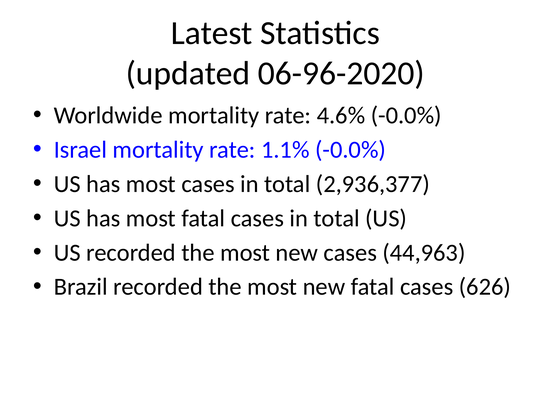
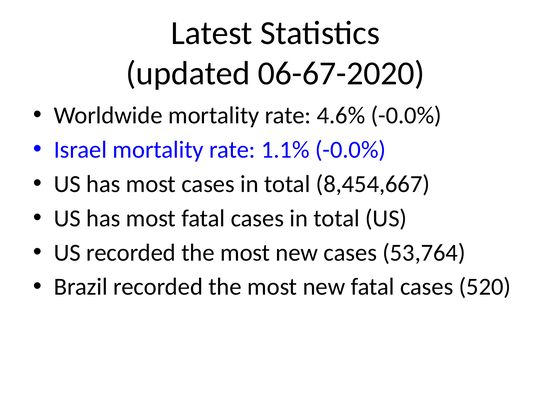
06-96-2020: 06-96-2020 -> 06-67-2020 (341, 74)
2,936,377: 2,936,377 -> 8,454,667 (373, 184)
44,963: 44,963 -> 53,764 (424, 253)
626: 626 -> 520 (485, 287)
